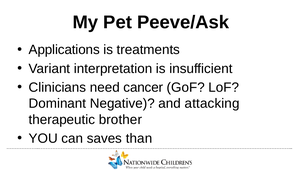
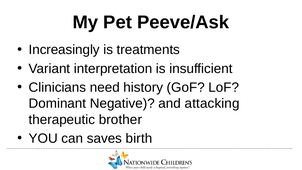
Applications: Applications -> Increasingly (64, 50)
cancer: cancer -> history (143, 87)
than: than -> birth (139, 138)
